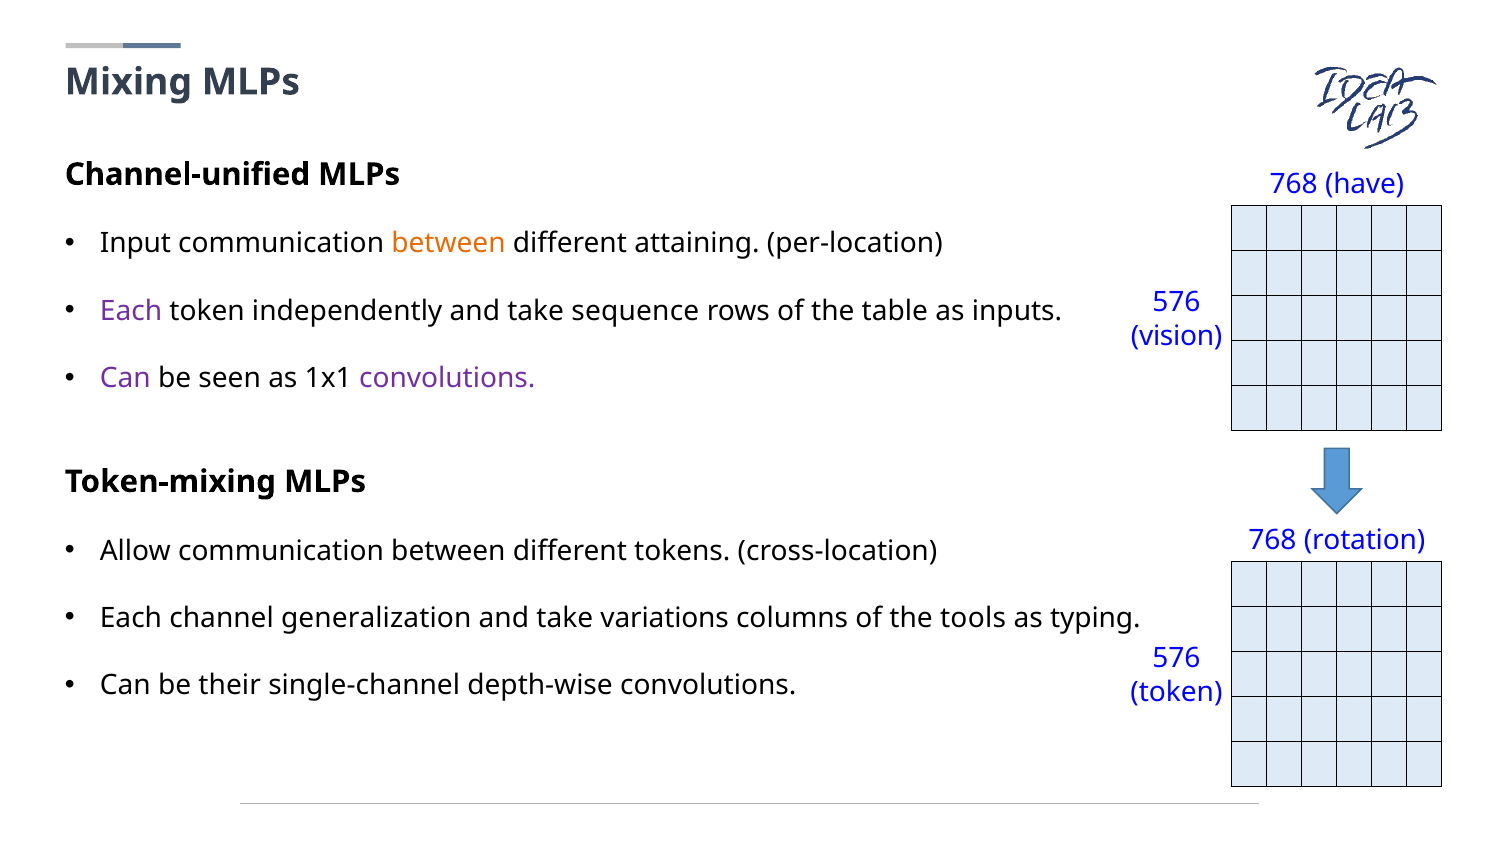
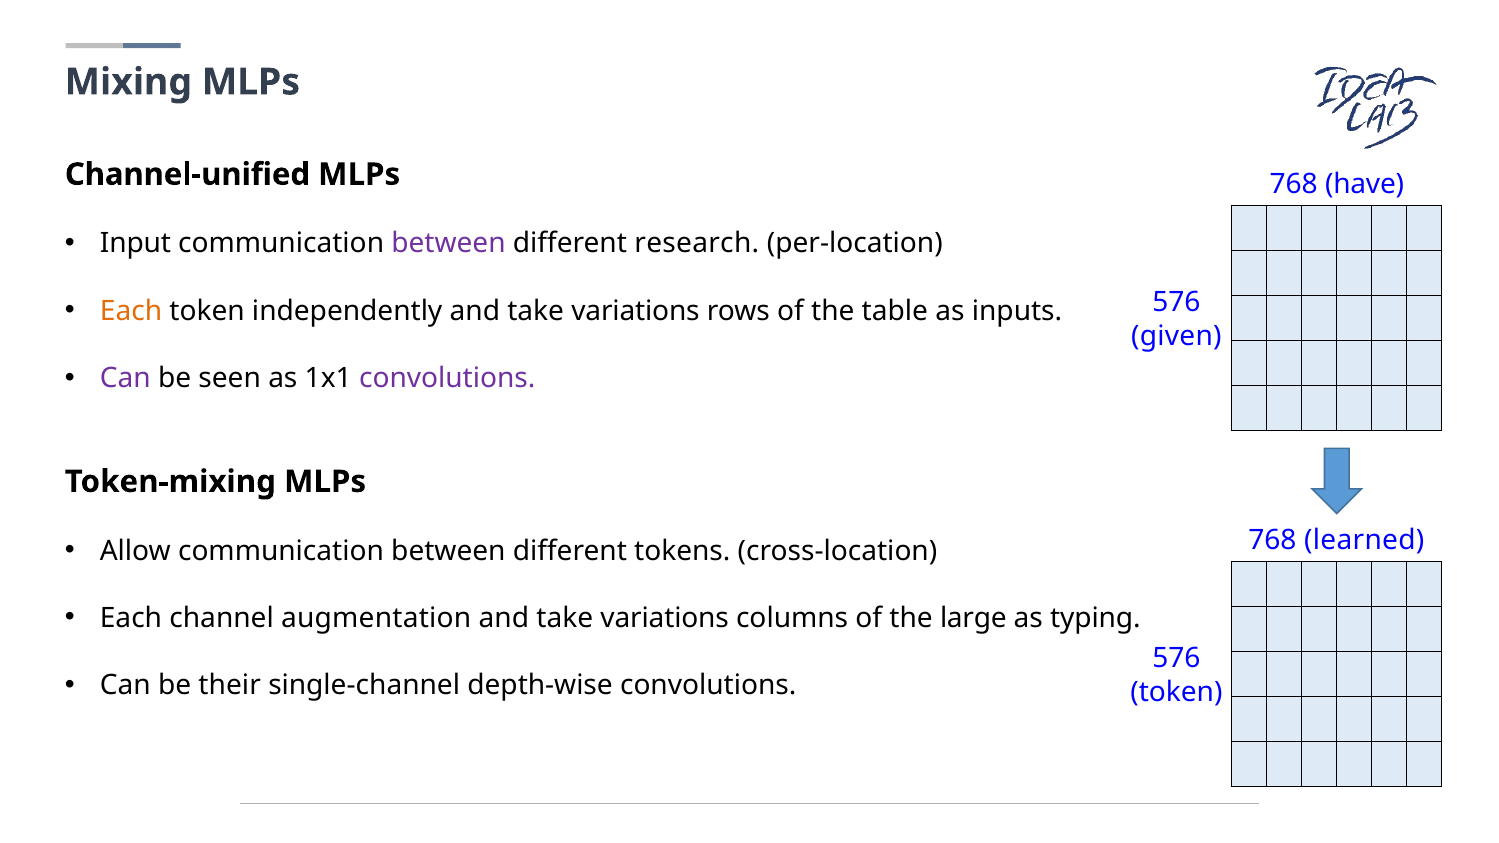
between colour: orange -> purple (448, 244)
attaining: attaining -> research (697, 244)
Each colour: purple -> orange (131, 311)
independently and take sequence: sequence -> variations (636, 311)
vision: vision -> given (1176, 336)
rotation: rotation -> learned (1364, 541)
generalization: generalization -> augmentation (376, 618)
tools: tools -> large (973, 618)
